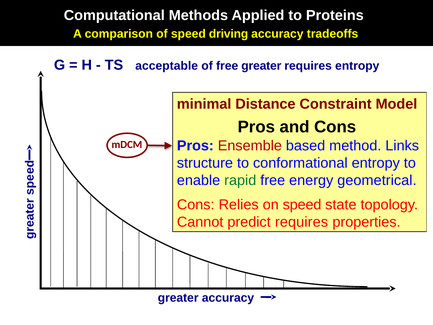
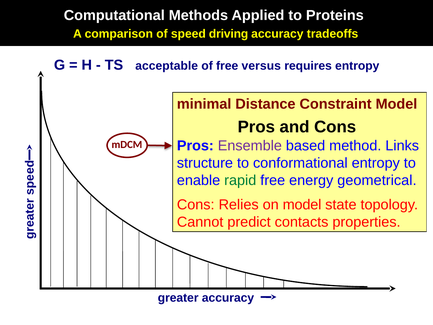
free greater: greater -> versus (261, 66)
Ensemble colour: red -> purple (250, 146)
on speed: speed -> model (302, 204)
predict requires: requires -> contacts (302, 222)
